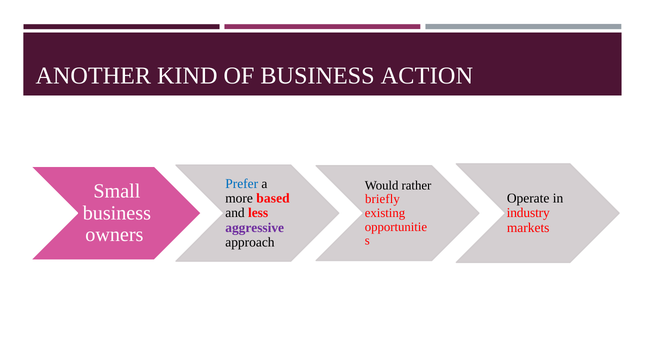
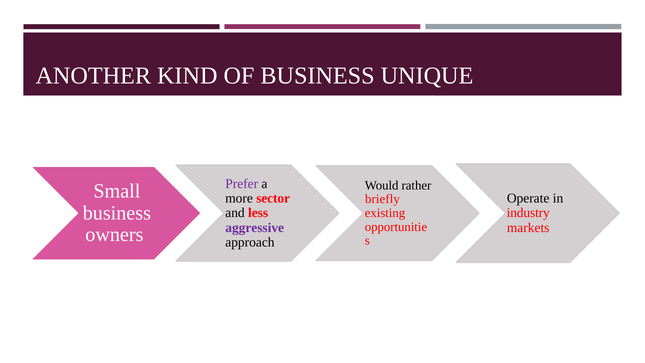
ACTION: ACTION -> UNIQUE (427, 76)
Prefer colour: blue -> purple (242, 184)
based: based -> sector (273, 198)
